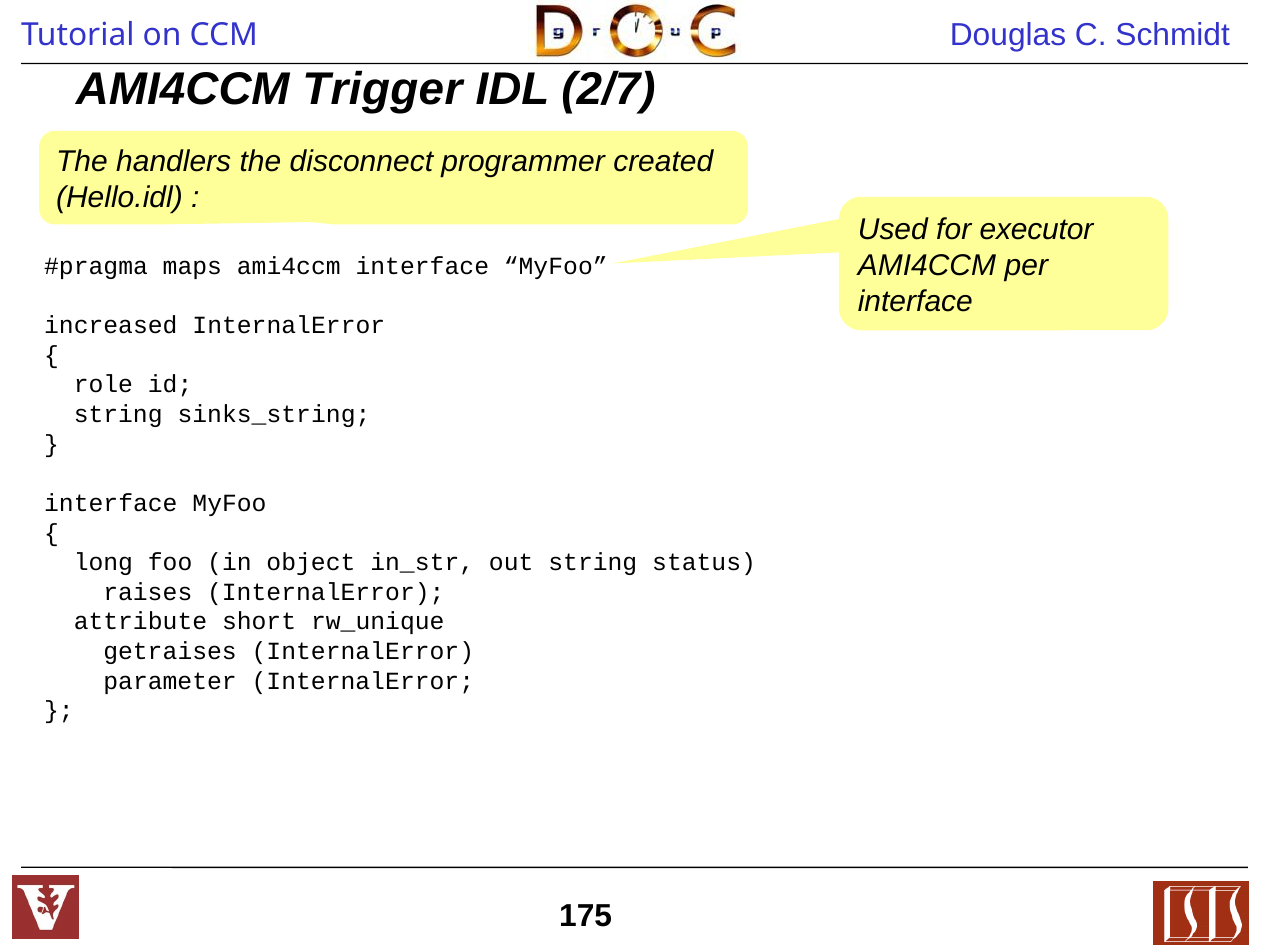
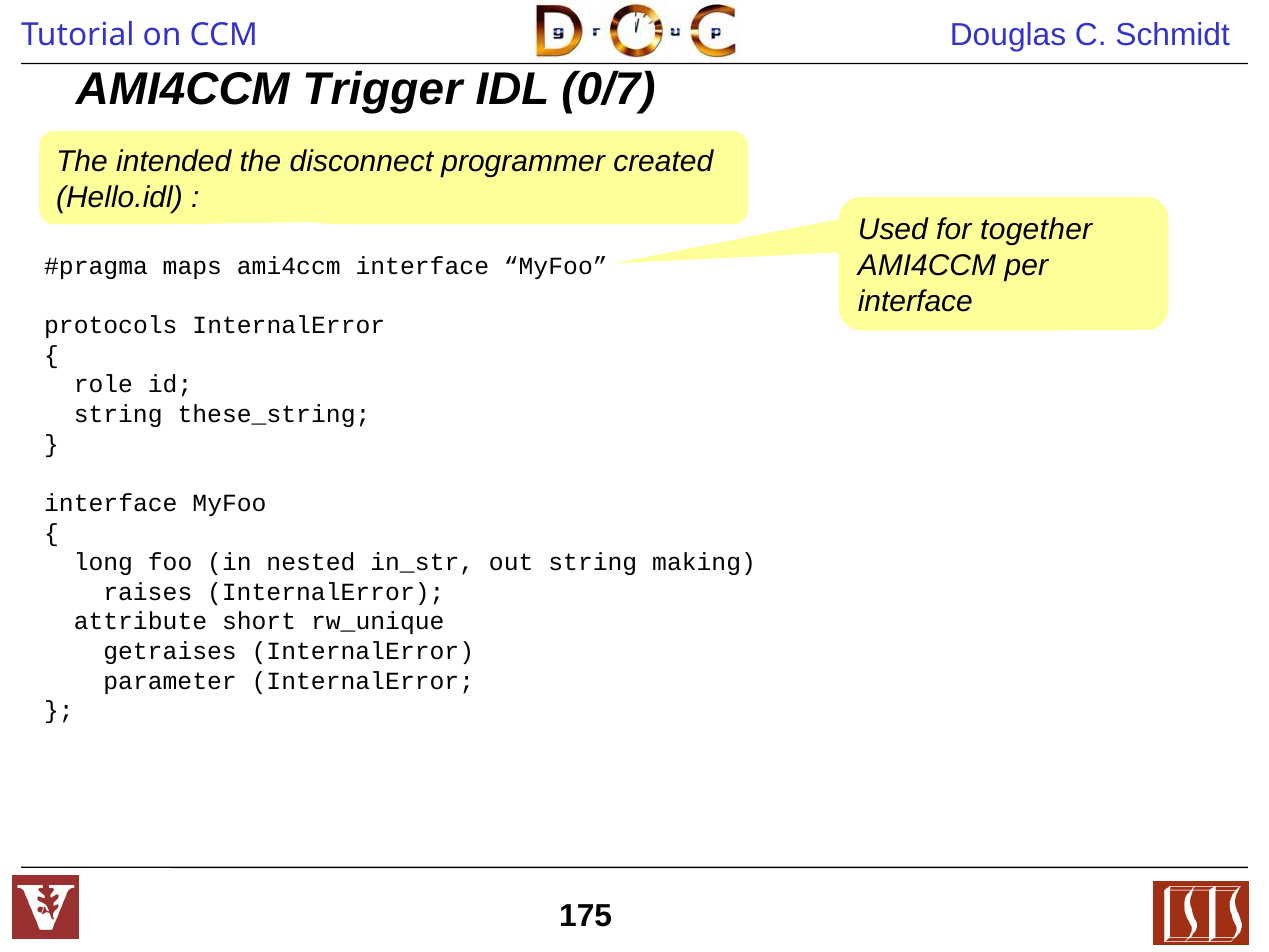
2/7: 2/7 -> 0/7 (608, 89)
handlers: handlers -> intended (174, 162)
executor: executor -> together (1036, 230)
increased: increased -> protocols (111, 325)
sinks_string: sinks_string -> these_string (274, 414)
object: object -> nested (311, 562)
status: status -> making (704, 562)
